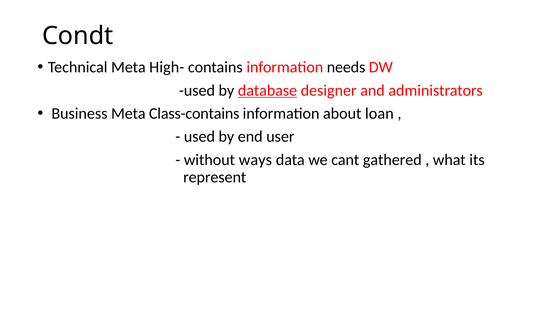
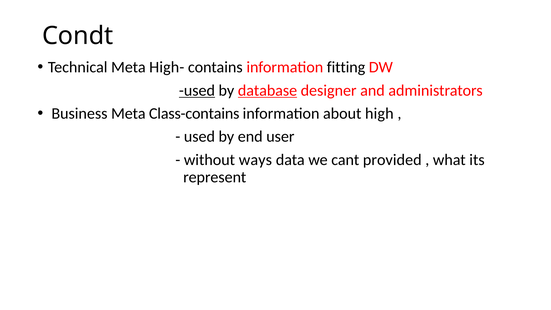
needs: needs -> fitting (346, 67)
used underline: none -> present (197, 90)
loan: loan -> high (379, 113)
gathered: gathered -> provided (392, 160)
